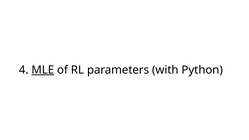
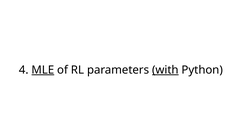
with underline: none -> present (165, 70)
